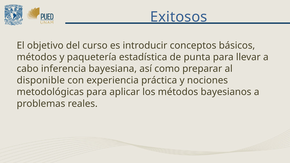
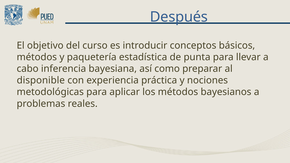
Exitosos: Exitosos -> Después (179, 17)
